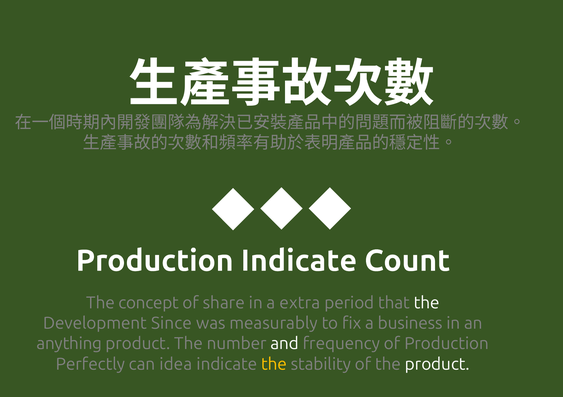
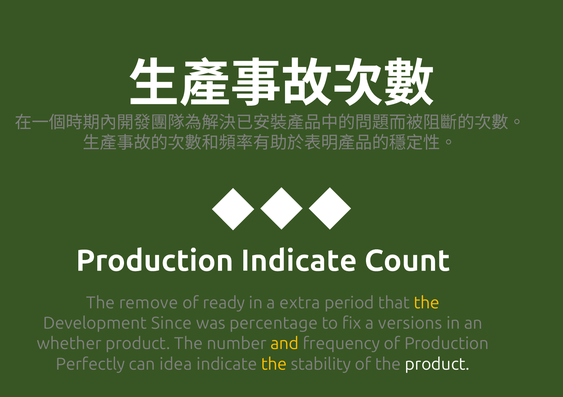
concept: concept -> remove (149, 303)
share: share -> ready (224, 303)
the colour: white -> yellow (427, 303)
measurably: measurably -> percentage (274, 323)
business: business -> versions (410, 323)
anything: anything -> whether (69, 344)
and colour: white -> yellow (285, 344)
